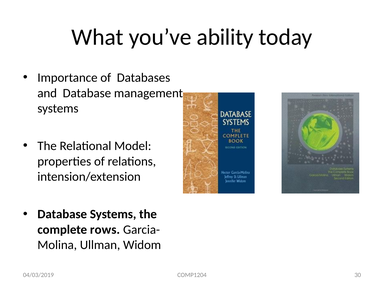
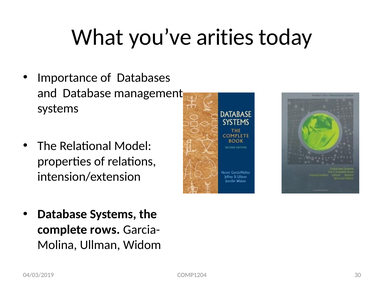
ability: ability -> arities (225, 37)
